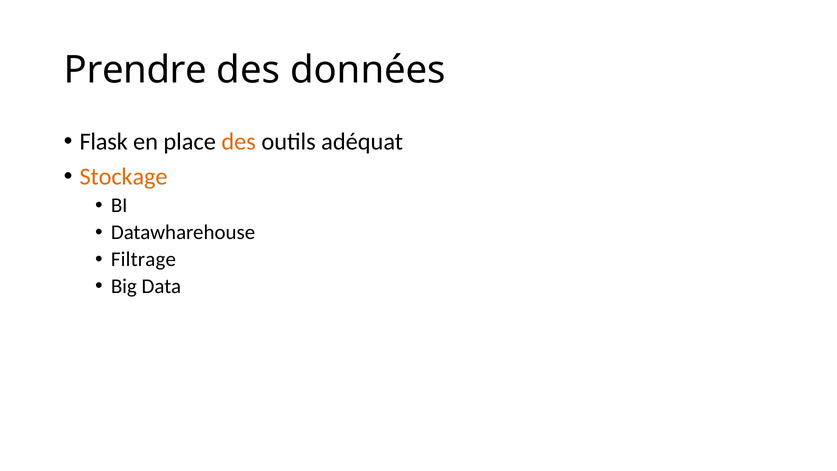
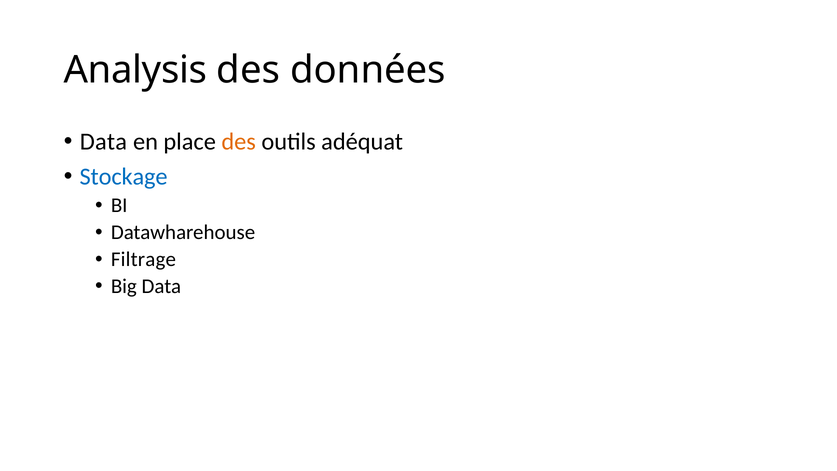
Prendre: Prendre -> Analysis (135, 70)
Flask: Flask -> Data (103, 142)
Stockage colour: orange -> blue (124, 177)
